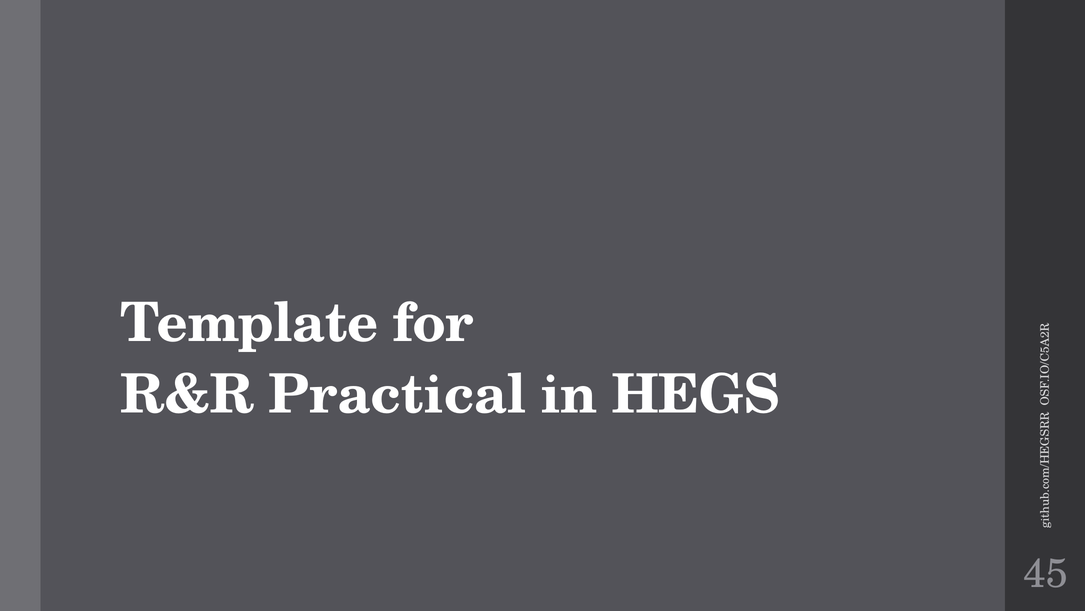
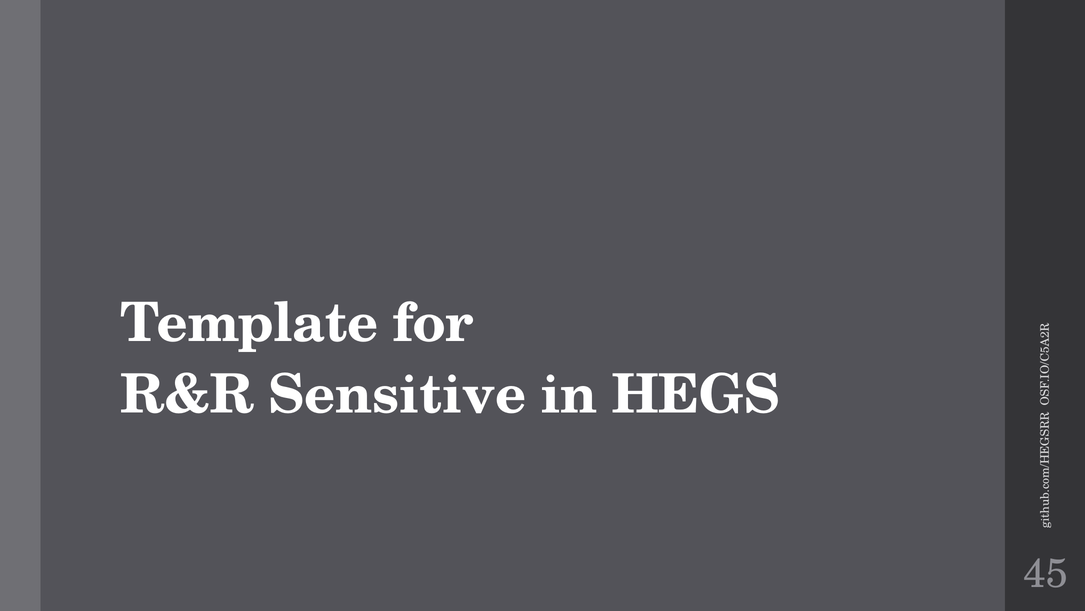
Practical: Practical -> Sensitive (397, 394)
